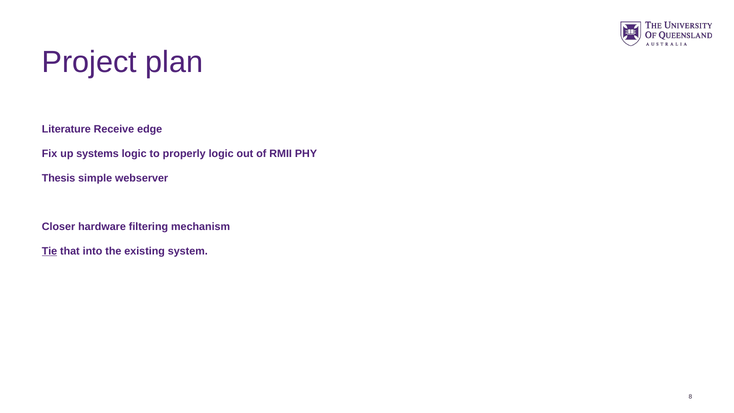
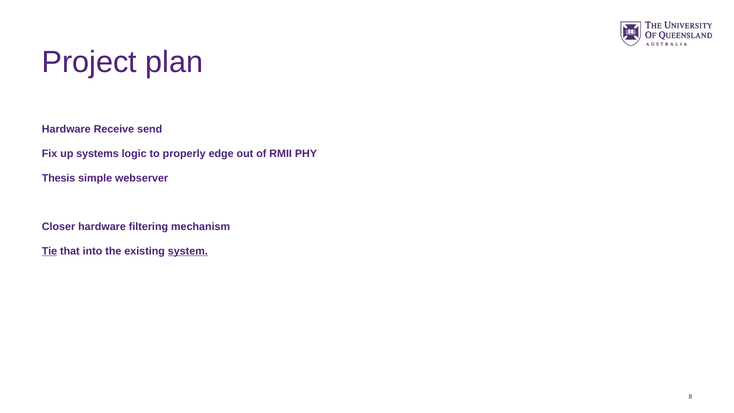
Literature: Literature -> Hardware (66, 129)
edge: edge -> send (150, 129)
properly logic: logic -> edge (221, 154)
system underline: none -> present (188, 251)
